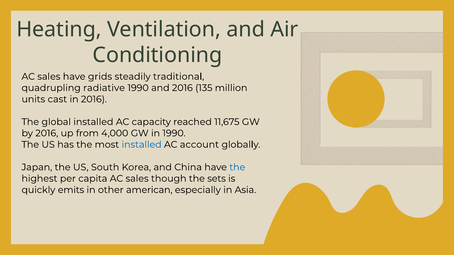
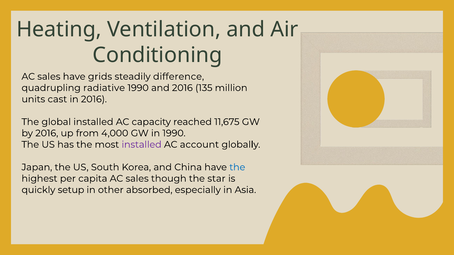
traditional: traditional -> difference (179, 77)
installed colour: blue -> purple (142, 145)
sets: sets -> star (216, 179)
emits: emits -> setup (71, 190)
american: american -> absorbed (149, 190)
